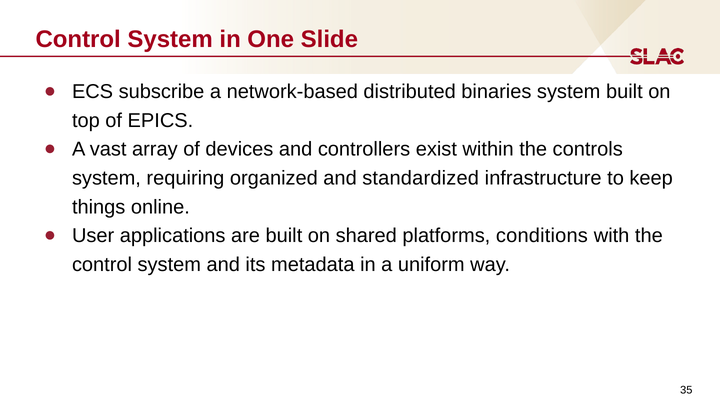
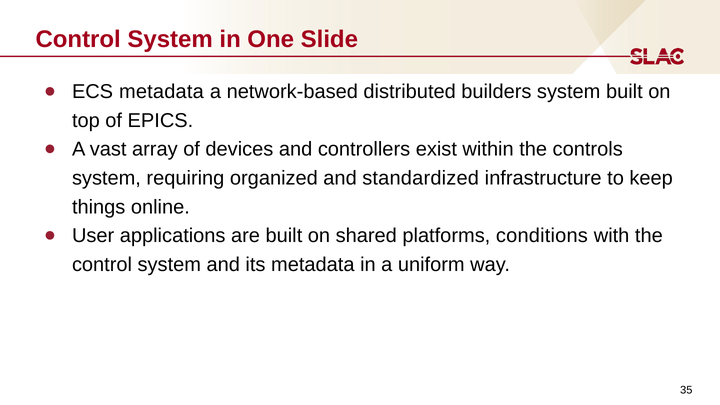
ECS subscribe: subscribe -> metadata (161, 92)
binaries: binaries -> builders (496, 92)
